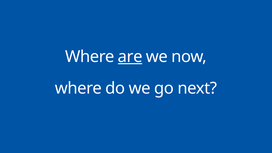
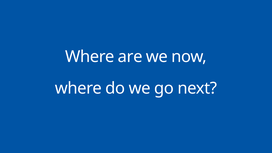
are underline: present -> none (130, 57)
